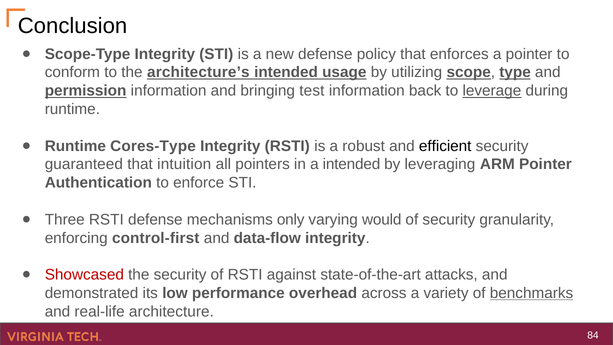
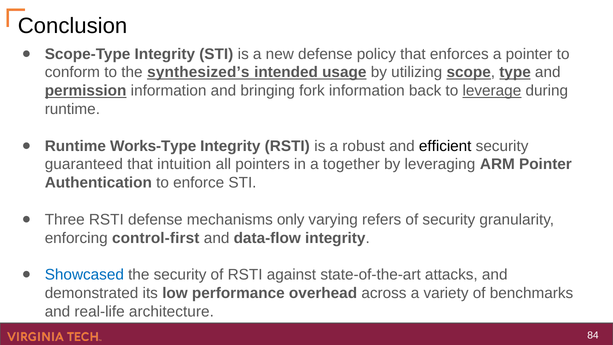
architecture’s: architecture’s -> synthesized’s (198, 72)
test: test -> fork (312, 91)
Cores-Type: Cores-Type -> Works-Type (153, 146)
a intended: intended -> together (351, 164)
would: would -> refers (382, 219)
Showcased colour: red -> blue (84, 275)
benchmarks underline: present -> none (532, 293)
